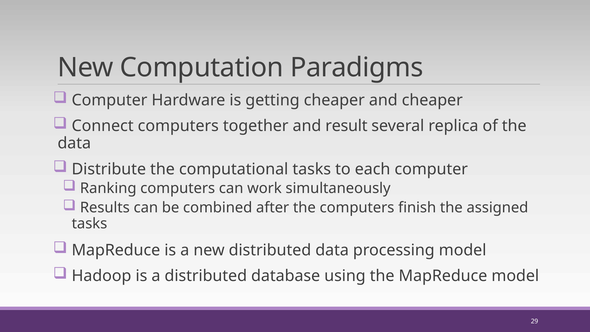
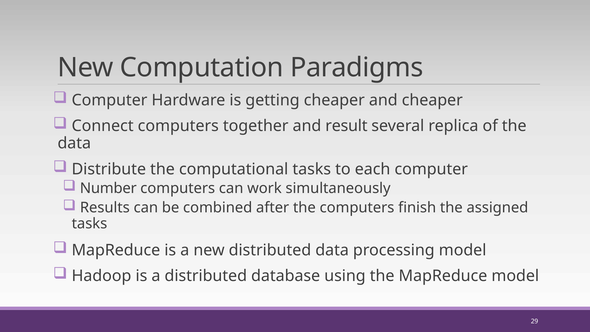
Ranking: Ranking -> Number (108, 188)
